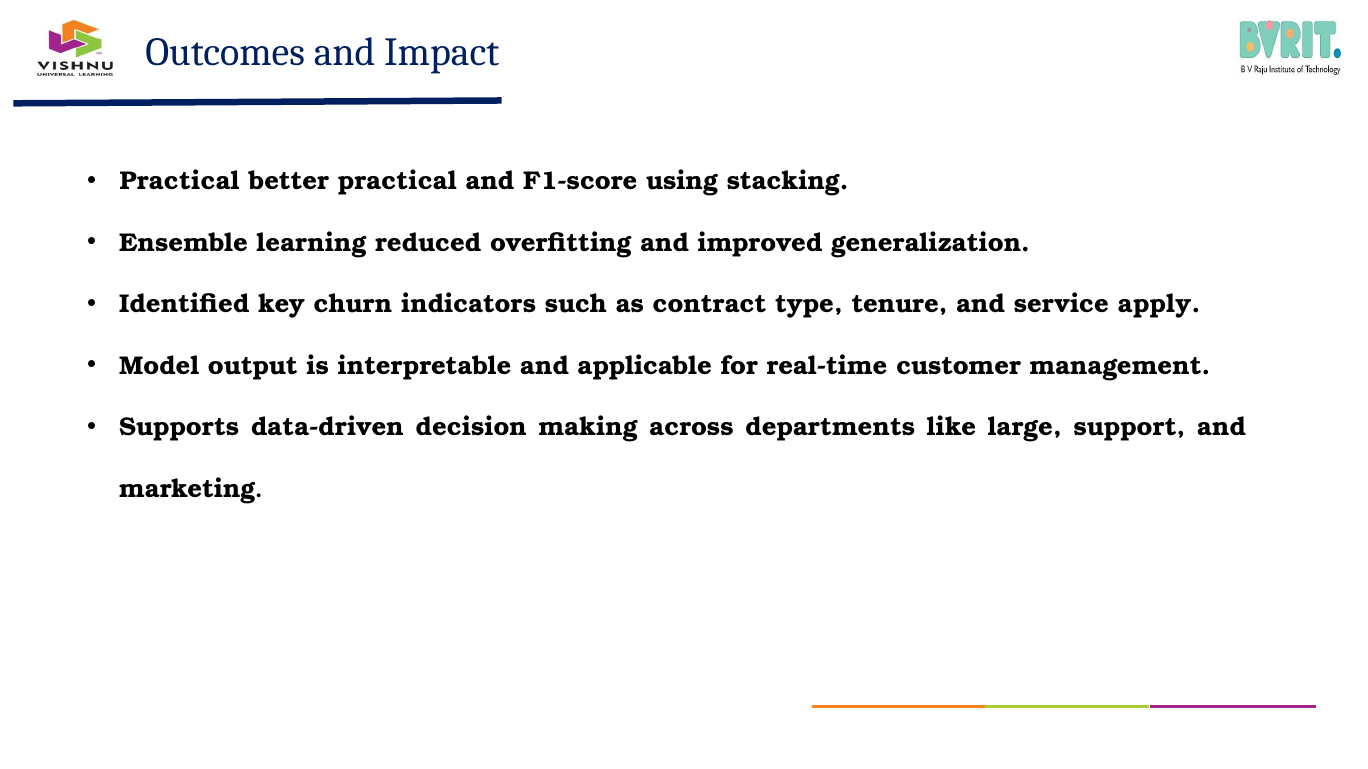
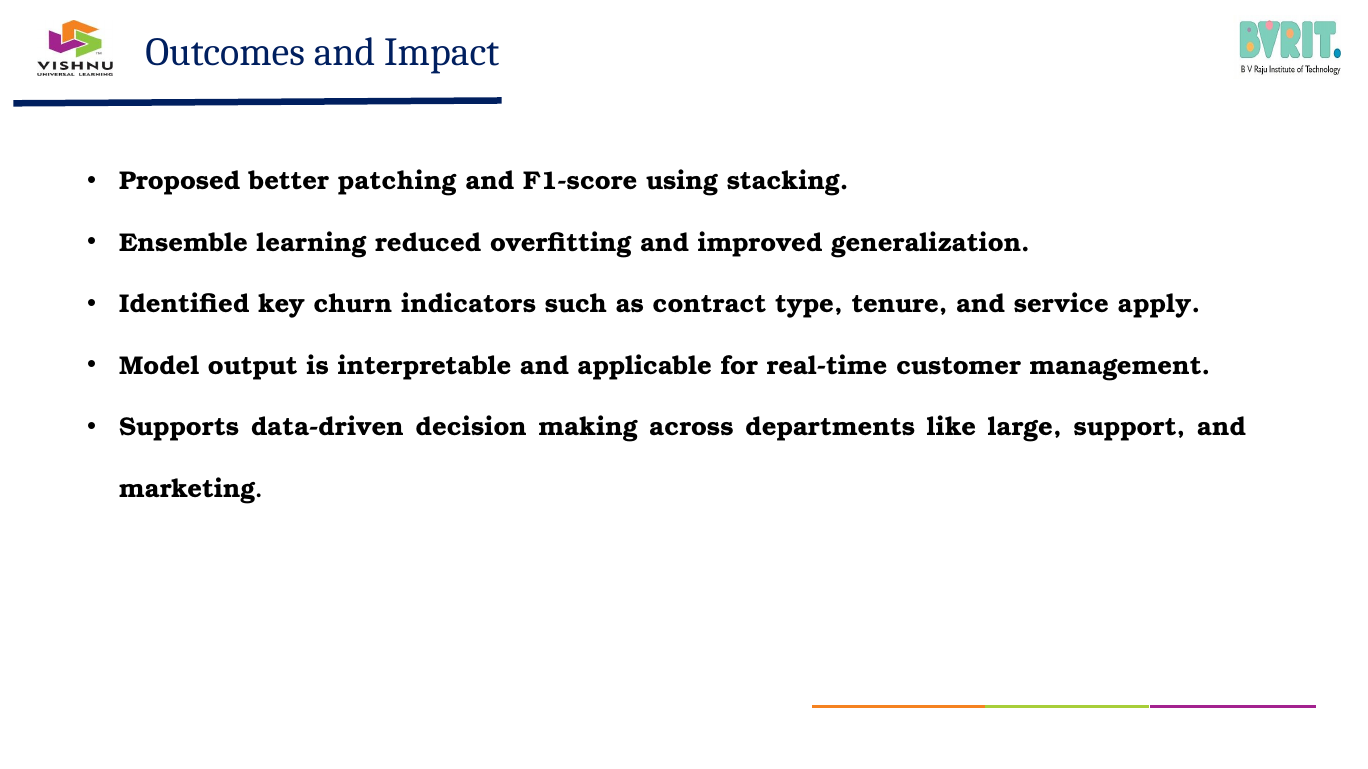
Practical: Practical -> Proposed (180, 181)
better practical: practical -> patching (397, 181)
